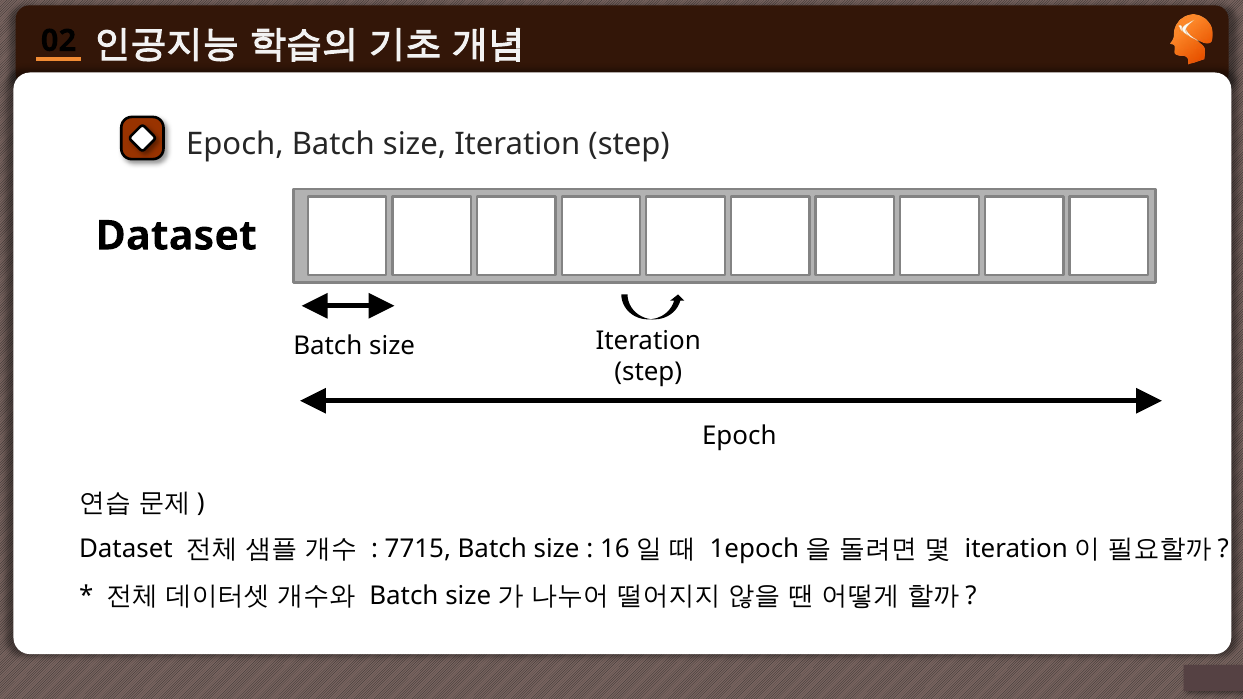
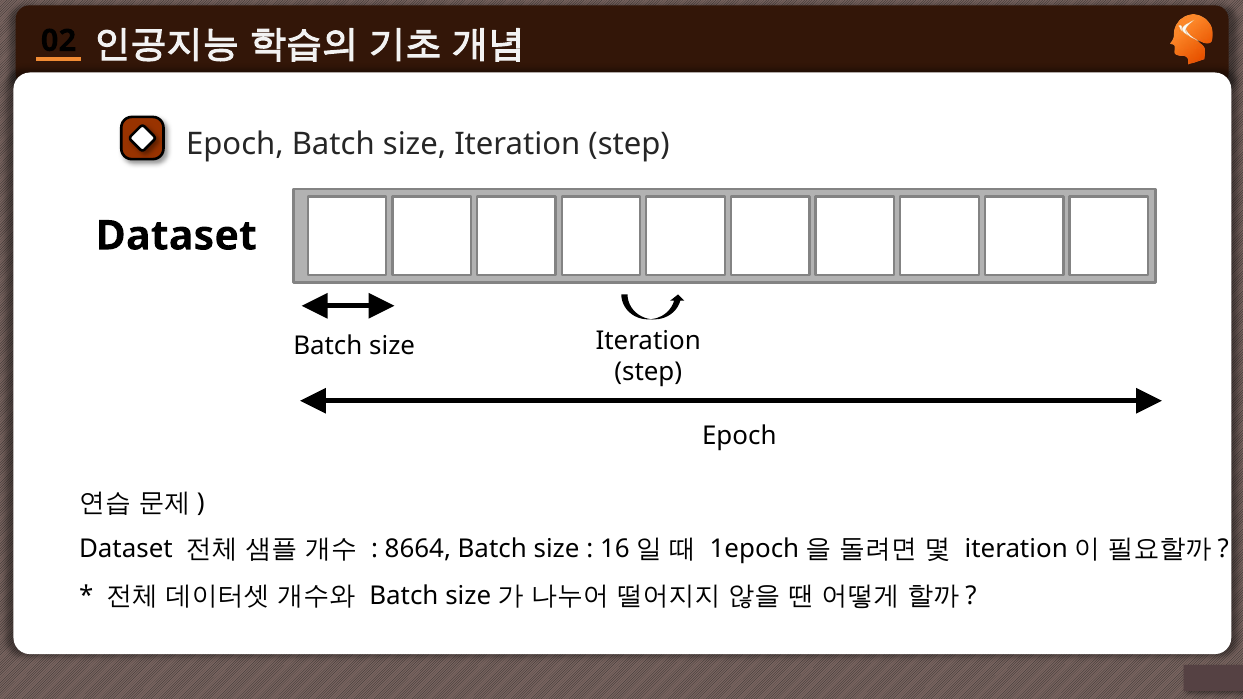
7715: 7715 -> 8664 (418, 549)
